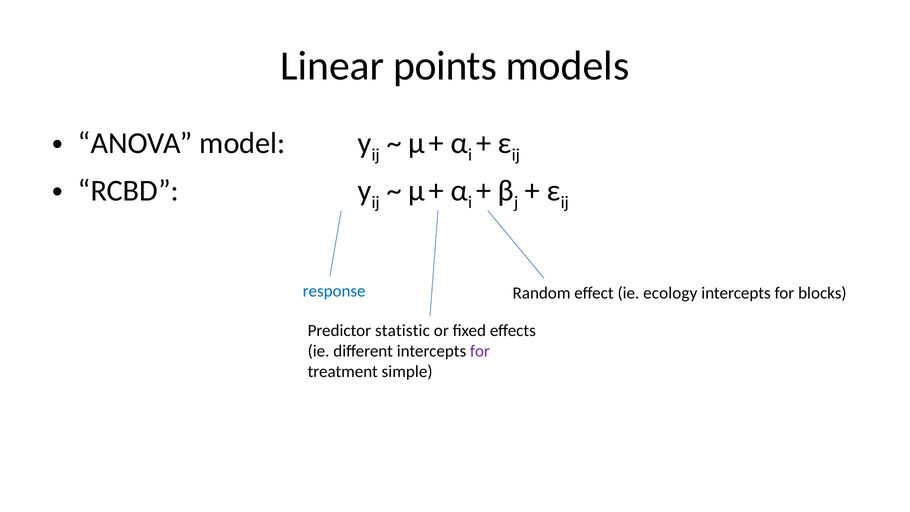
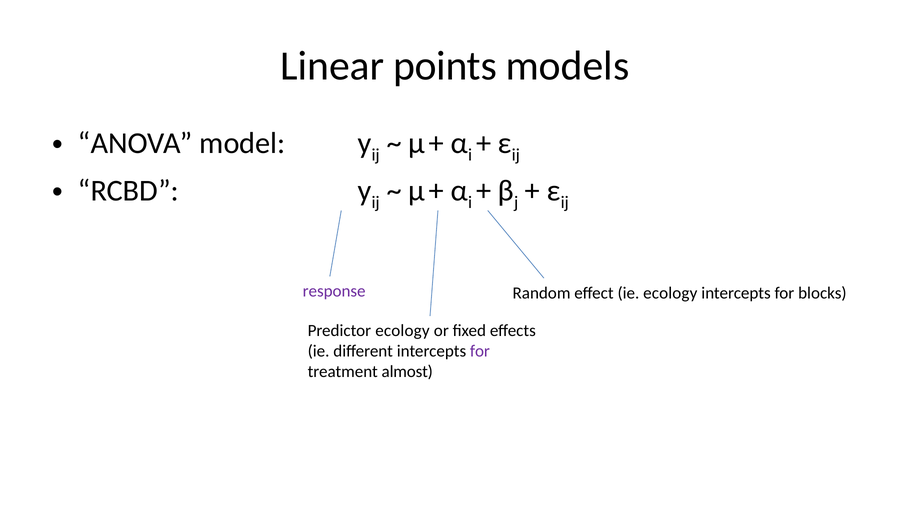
response colour: blue -> purple (334, 291)
Predictor statistic: statistic -> ecology (402, 331)
simple: simple -> almost (407, 372)
